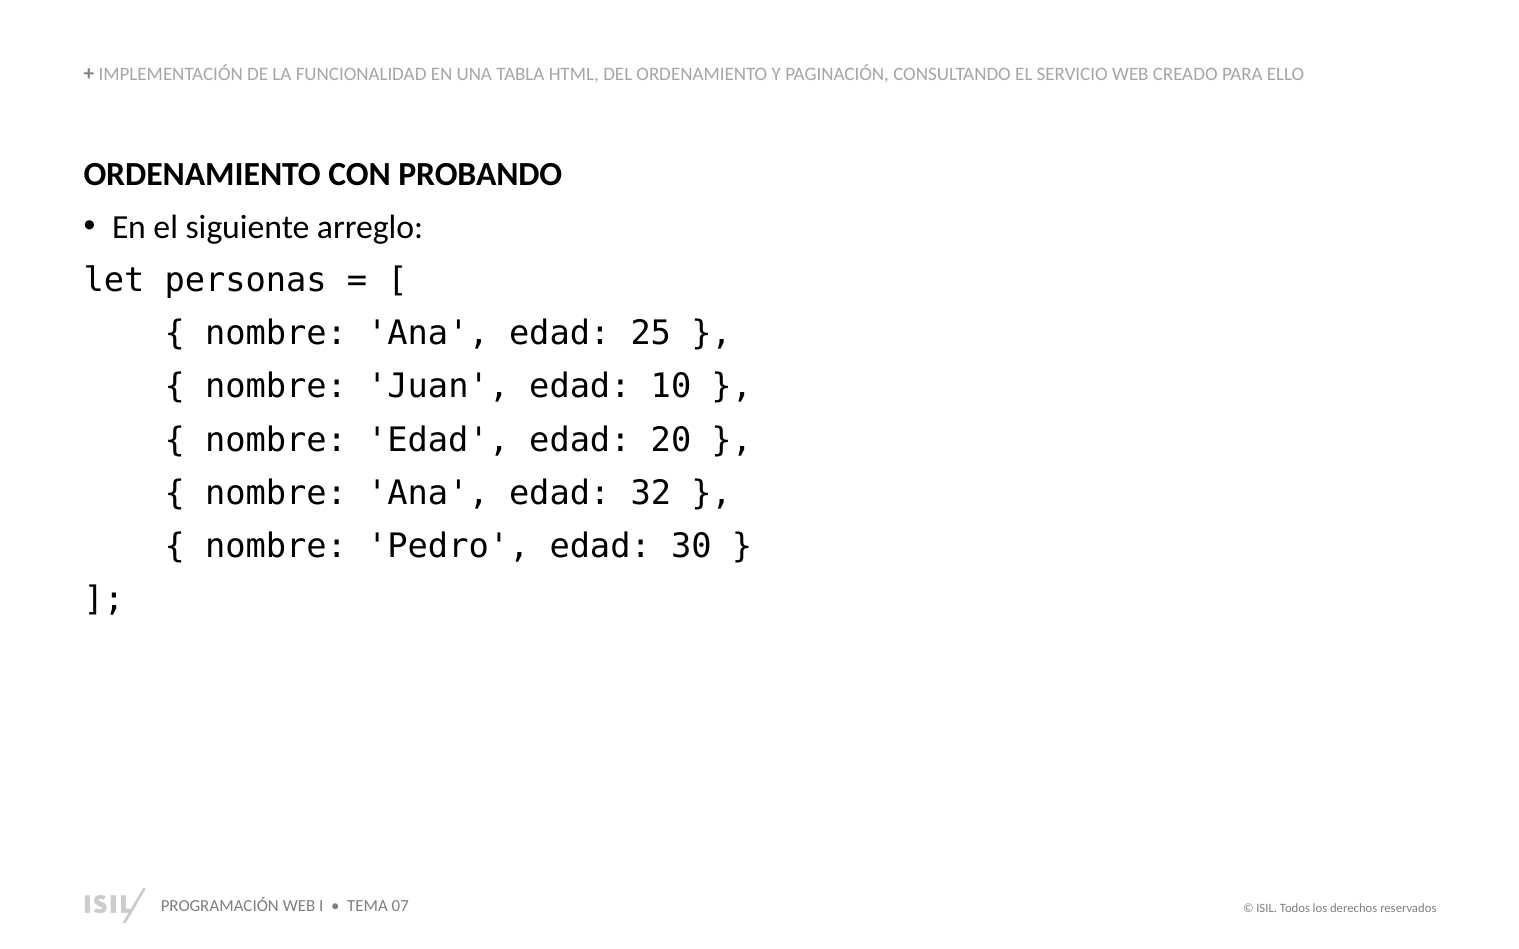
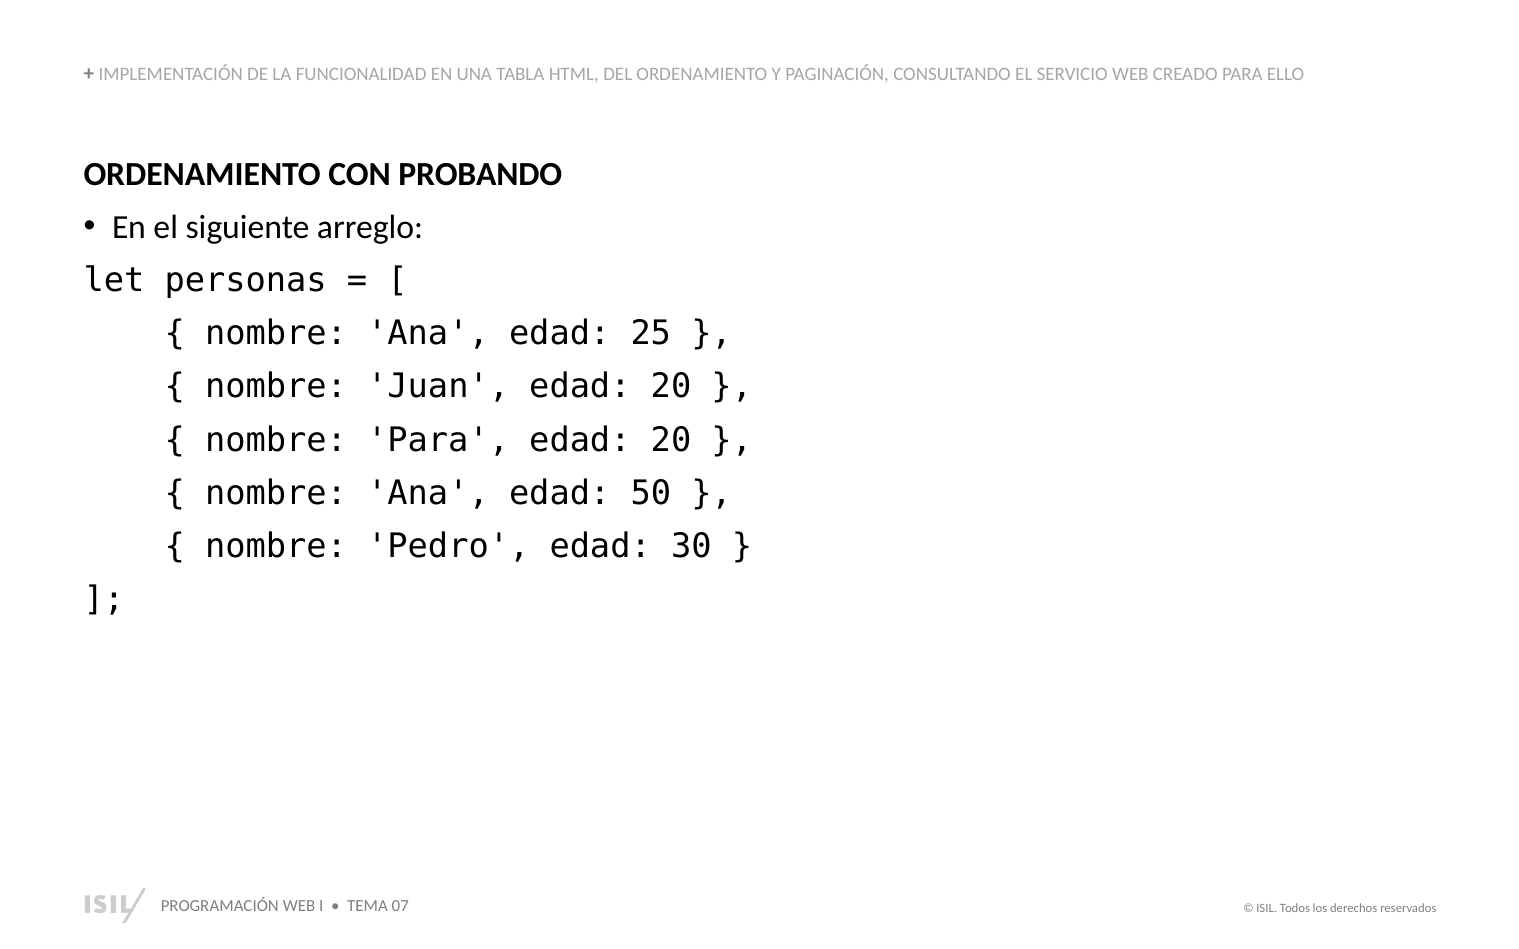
Juan edad 10: 10 -> 20 (671, 387)
nombre Edad: Edad -> Para (438, 440)
32: 32 -> 50 (651, 493)
